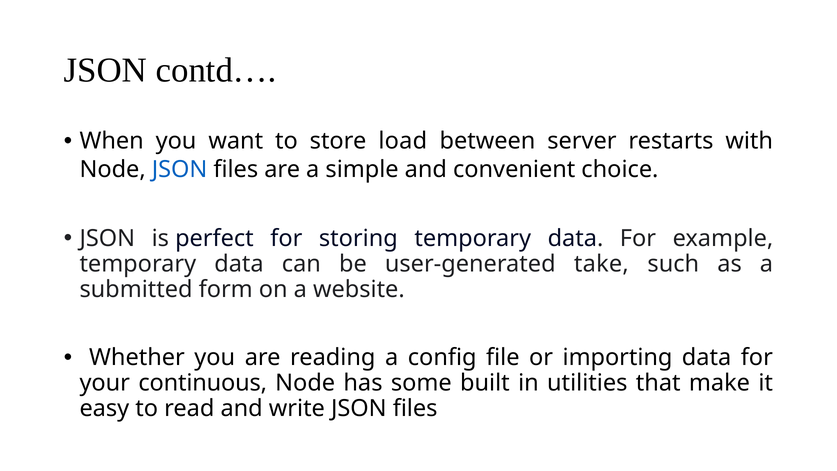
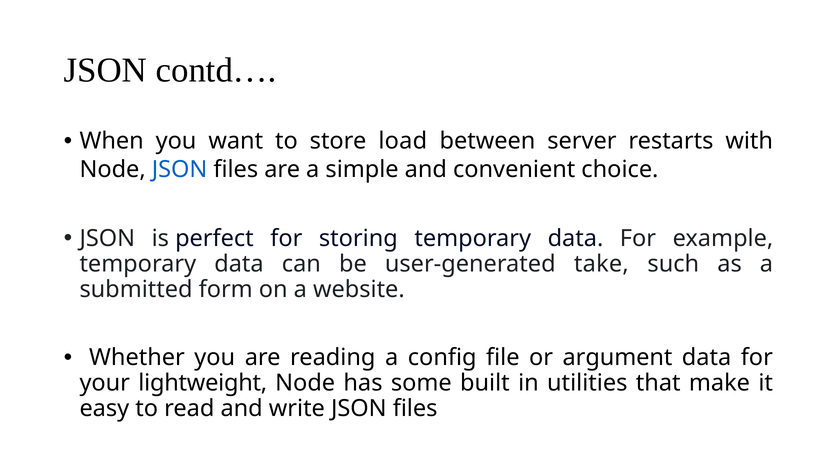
importing: importing -> argument (618, 358)
continuous: continuous -> lightweight (203, 383)
